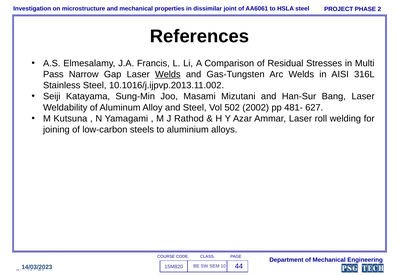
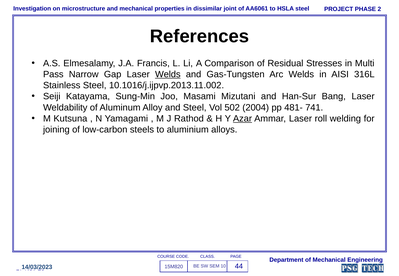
2002: 2002 -> 2004 (256, 108)
627: 627 -> 741 (314, 108)
Azar underline: none -> present (243, 119)
